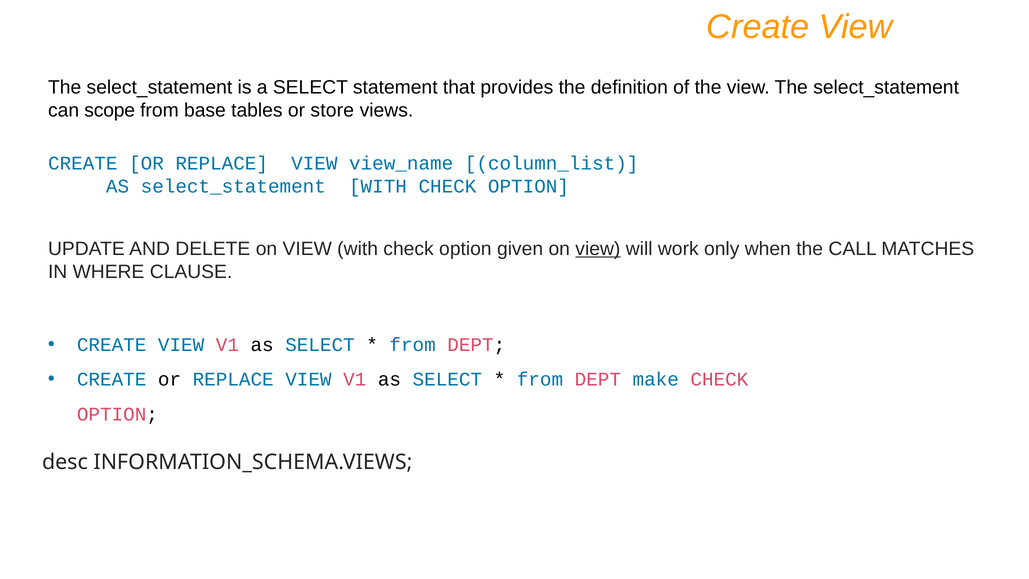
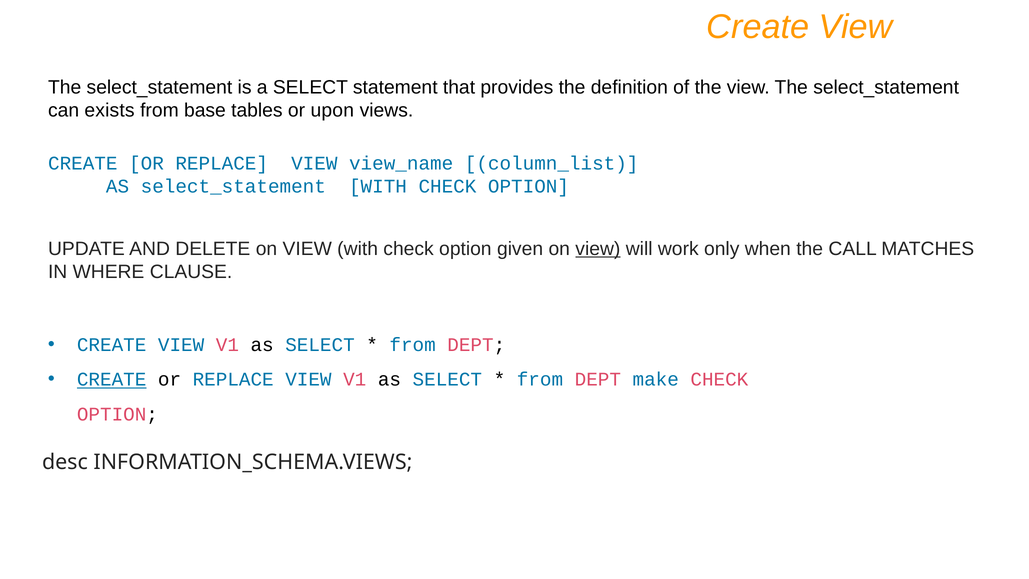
scope: scope -> exists (110, 111)
store: store -> upon (332, 111)
CREATE underline: none -> present (112, 379)
